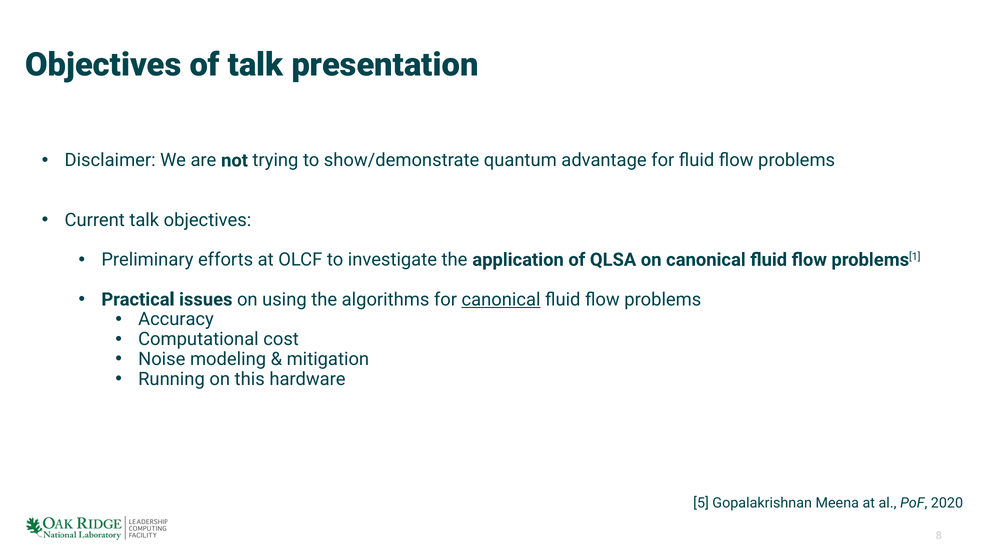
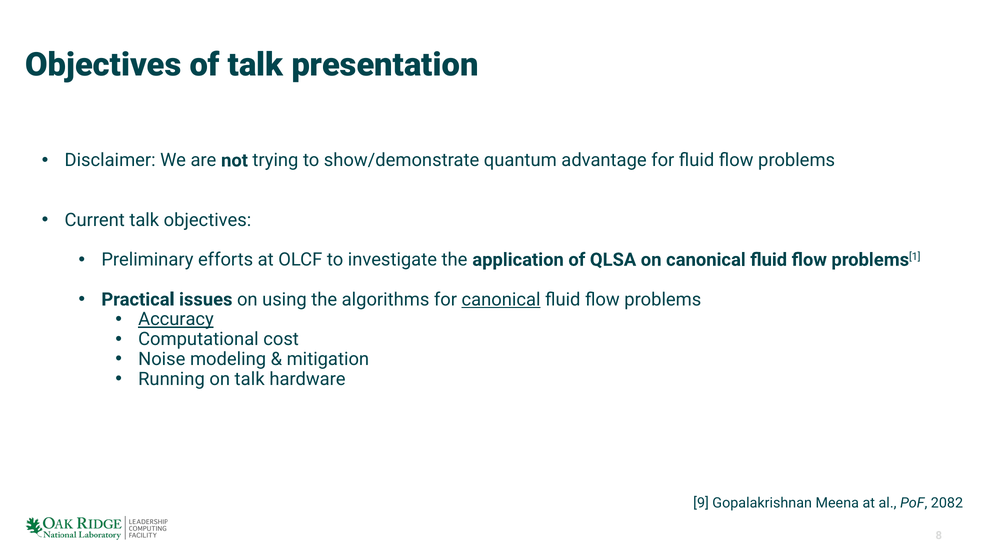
Accuracy underline: none -> present (176, 319)
on this: this -> talk (250, 379)
5: 5 -> 9 (701, 503)
2020: 2020 -> 2082 (947, 503)
